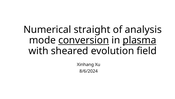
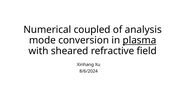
straight: straight -> coupled (92, 29)
conversion underline: present -> none (84, 40)
evolution: evolution -> refractive (113, 51)
